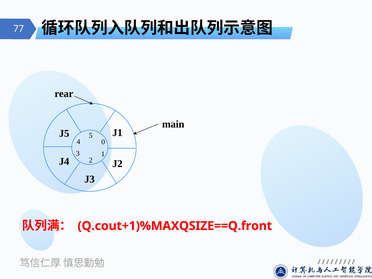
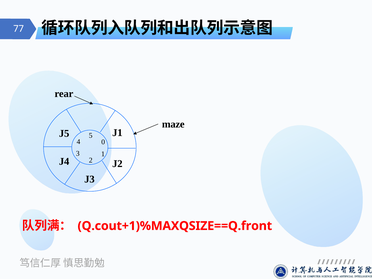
main: main -> maze (173, 124)
